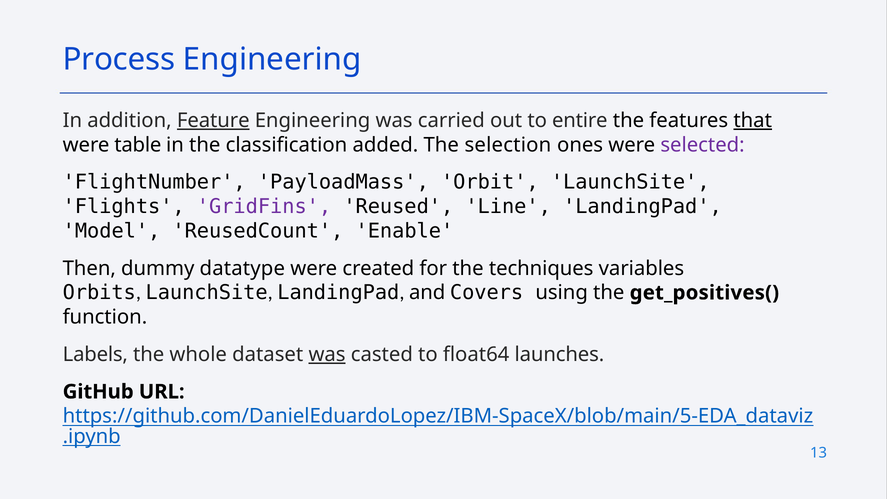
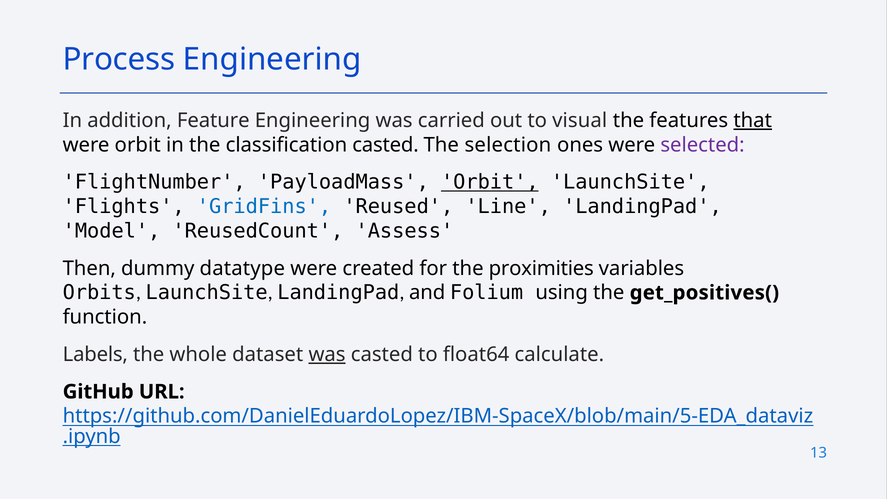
Feature underline: present -> none (213, 120)
entire: entire -> visual (580, 120)
were table: table -> orbit (138, 145)
classification added: added -> casted (386, 145)
Orbit underline: none -> present (490, 182)
GridFins colour: purple -> blue (264, 207)
Enable: Enable -> Assess (404, 231)
techniques: techniques -> proximities (541, 268)
Covers: Covers -> Folium (487, 293)
launches: launches -> calculate (559, 354)
